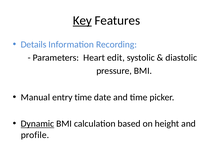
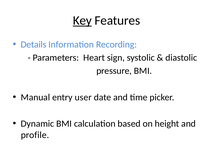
edit: edit -> sign (116, 58)
entry time: time -> user (83, 98)
Dynamic underline: present -> none (37, 124)
